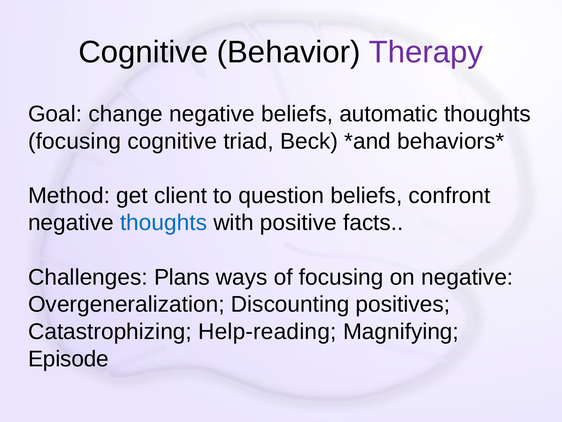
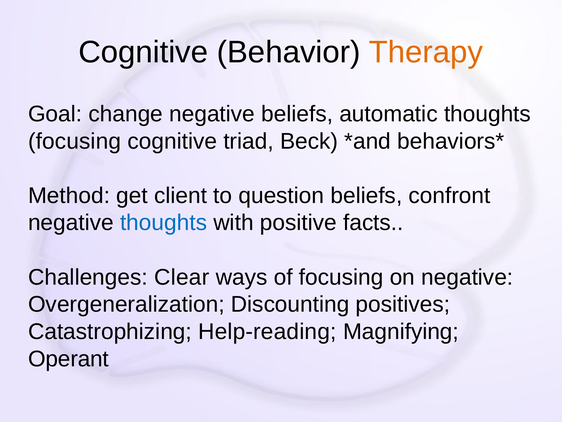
Therapy colour: purple -> orange (426, 52)
Plans: Plans -> Clear (182, 277)
Episode: Episode -> Operant (68, 359)
